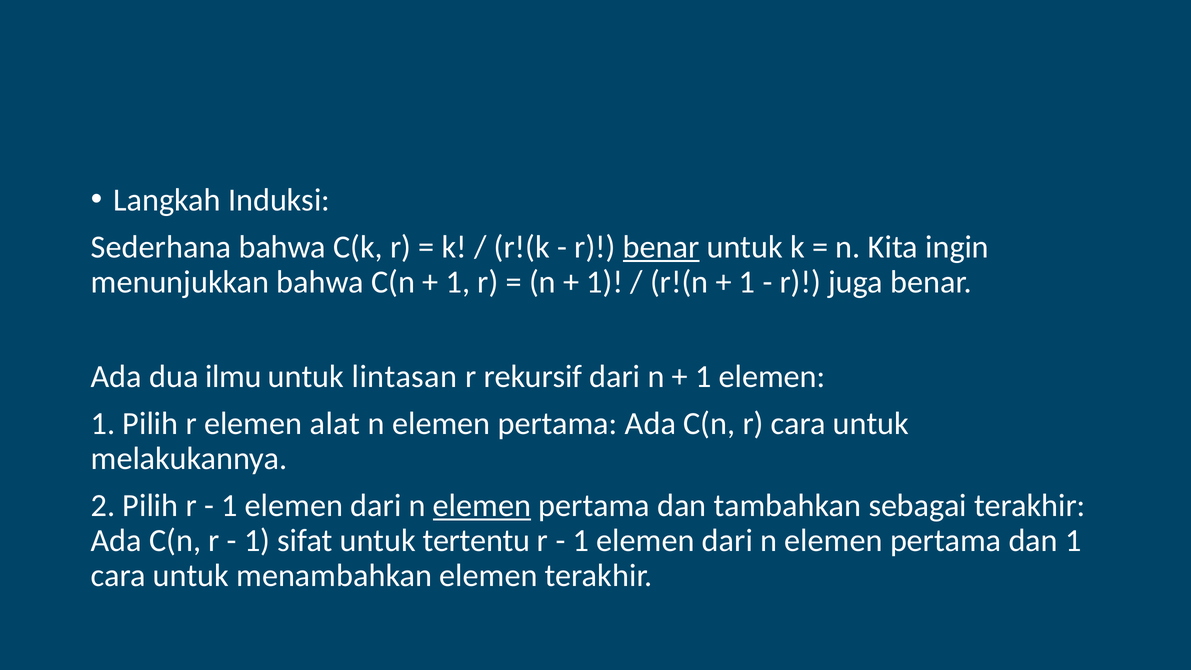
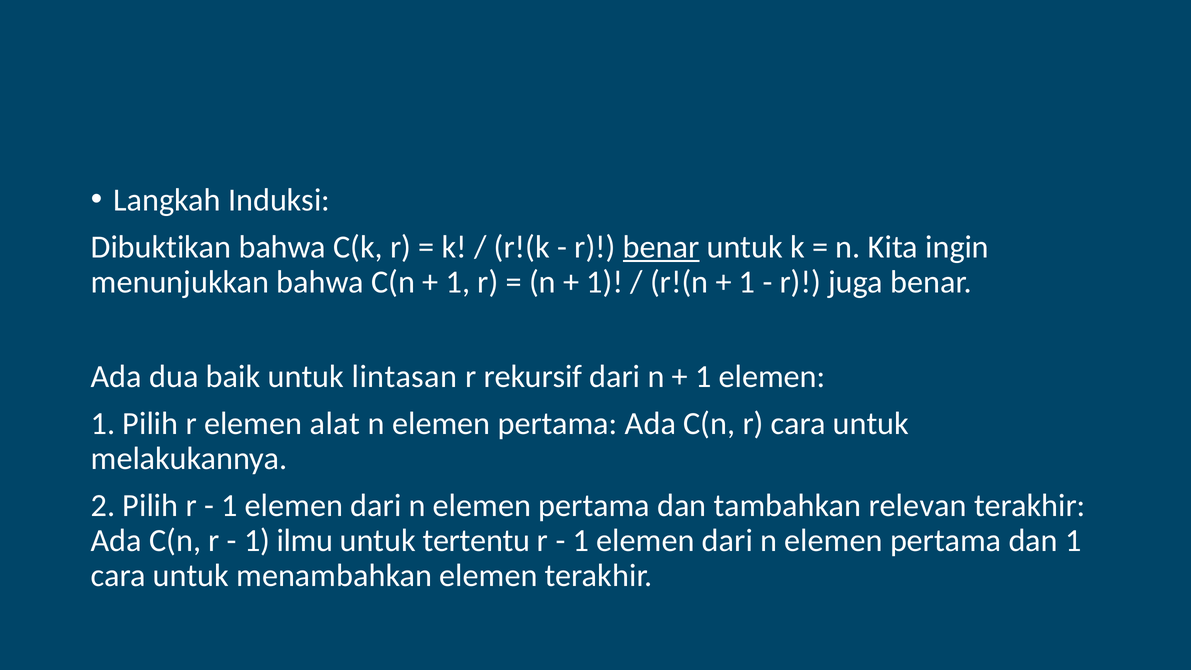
Sederhana: Sederhana -> Dibuktikan (161, 247)
ilmu: ilmu -> baik (233, 377)
elemen underline: present -> none (482, 506)
sebagai: sebagai -> relevan (918, 506)
sifat: sifat -> ilmu (305, 541)
